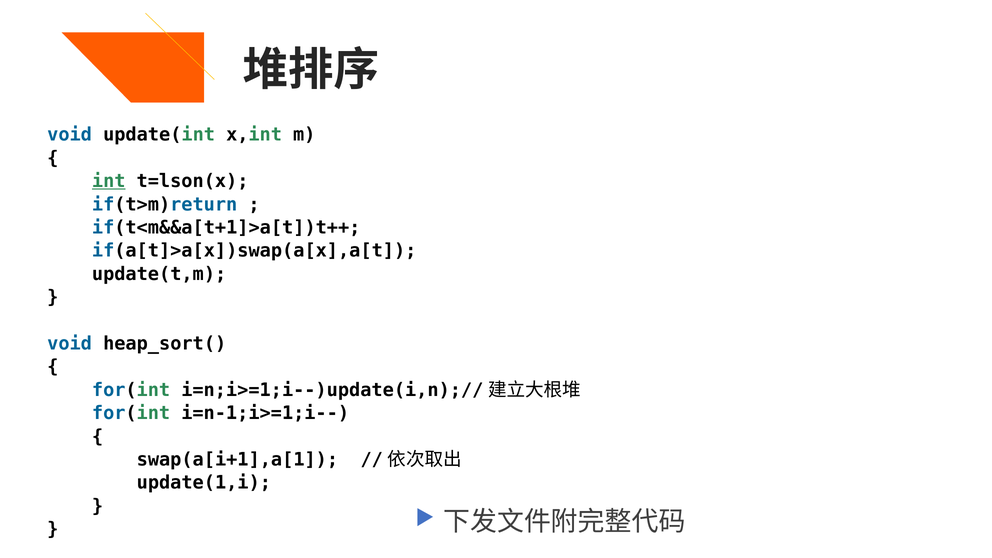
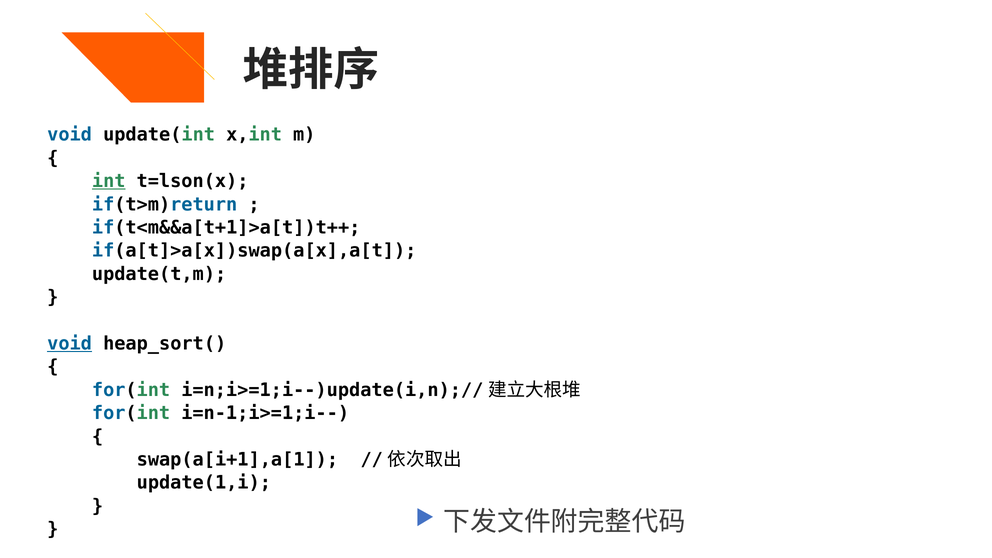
void underline: none -> present (70, 344)
